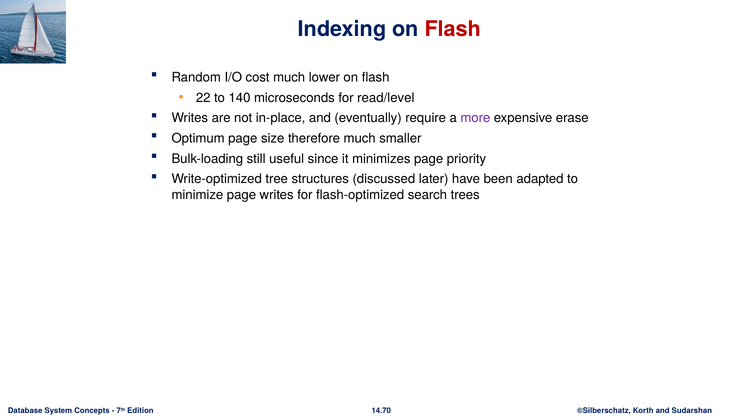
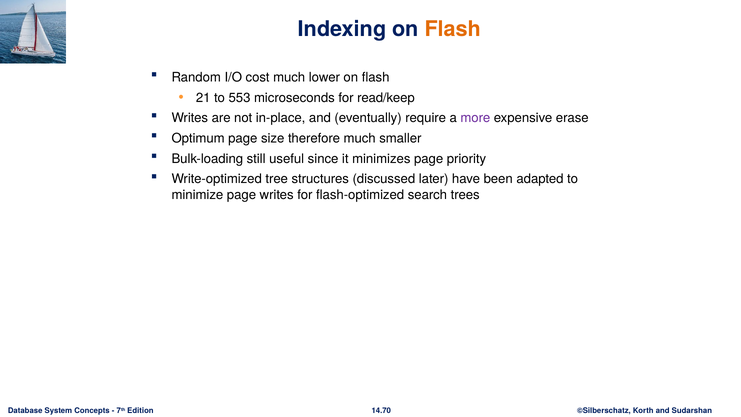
Flash colour: red -> orange (453, 29)
22: 22 -> 21 (203, 98)
140: 140 -> 553 (240, 98)
read/level: read/level -> read/keep (386, 98)
